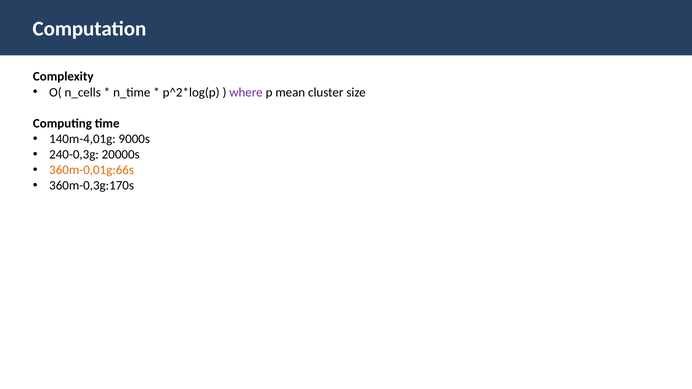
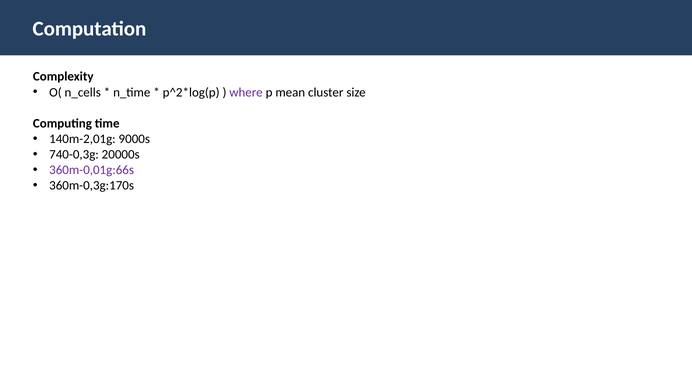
140m-4,01g: 140m-4,01g -> 140m-2,01g (82, 139)
240-0,3g: 240-0,3g -> 740-0,3g (74, 155)
360m-0,01g:66s colour: orange -> purple (92, 170)
